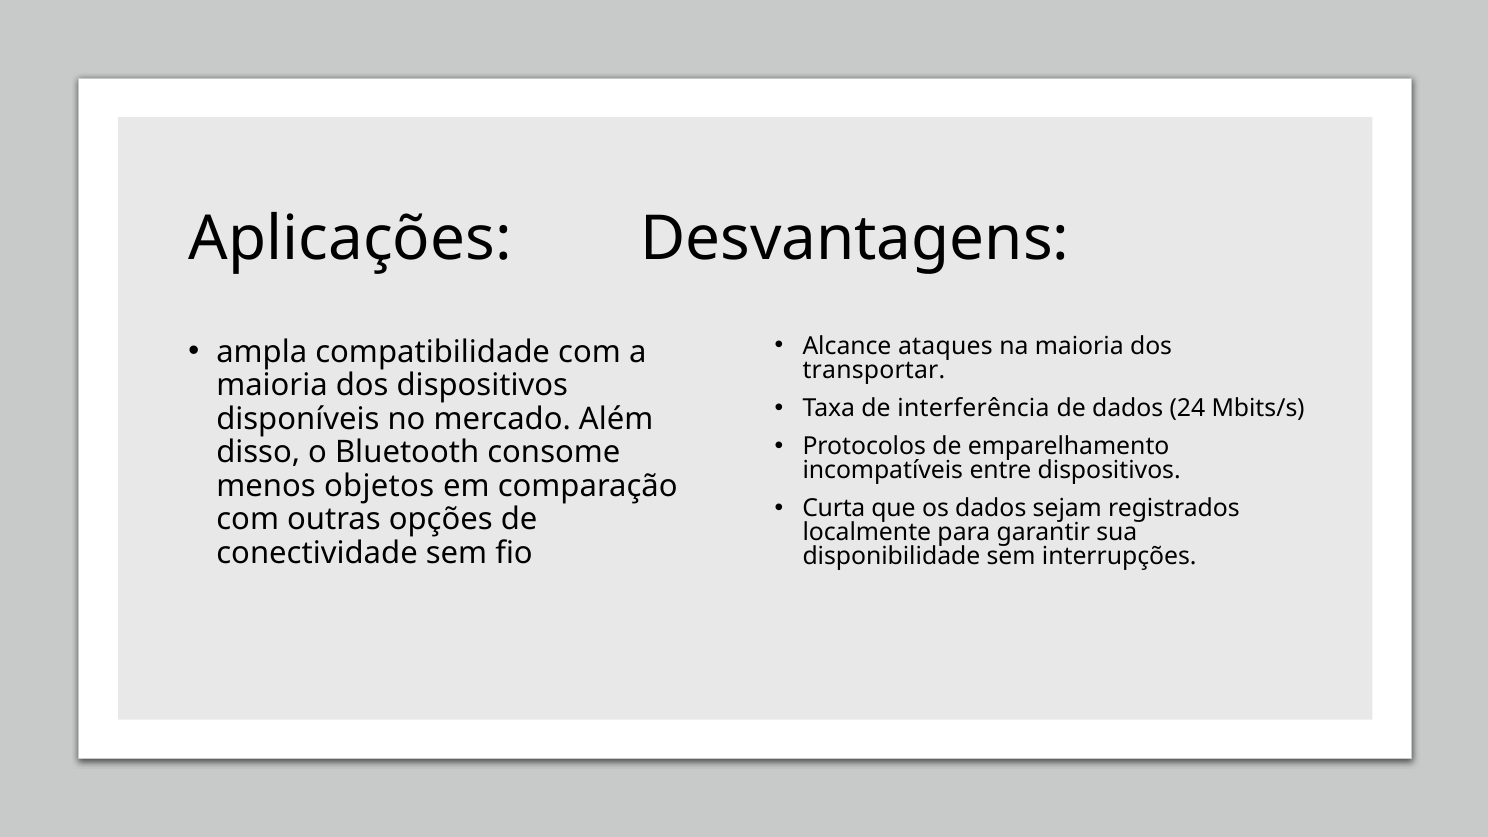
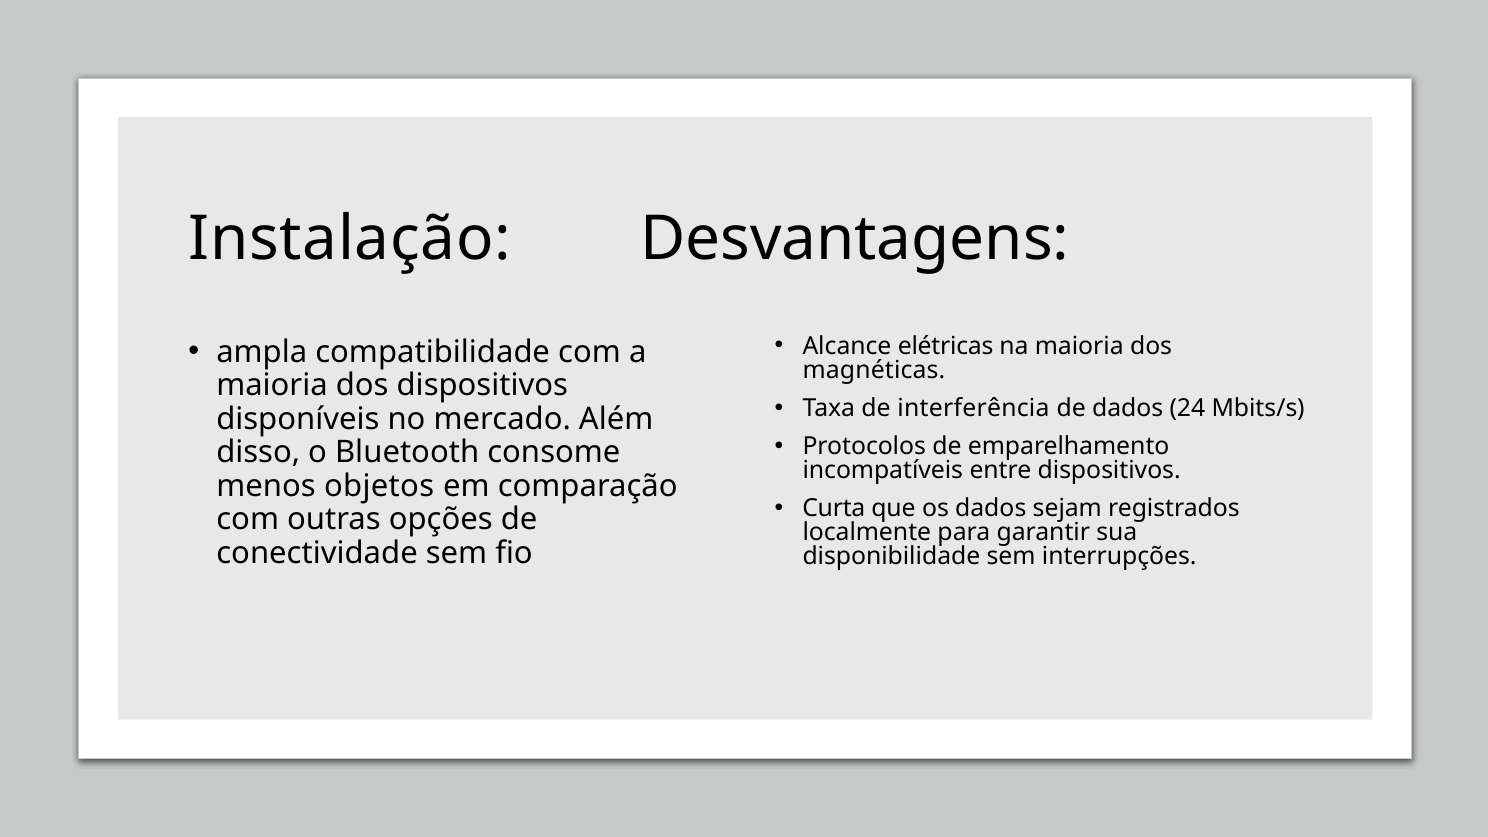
Aplicações: Aplicações -> Instalação (350, 239)
ataques: ataques -> elétricas (946, 346)
transportar: transportar -> magnéticas (874, 370)
